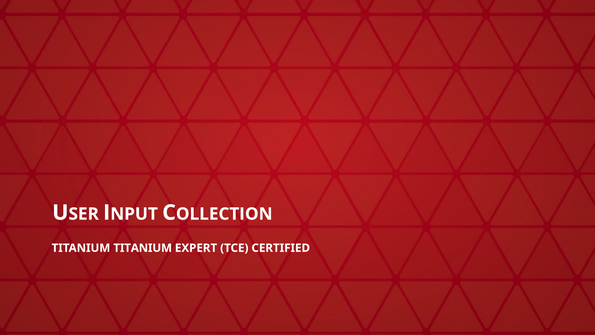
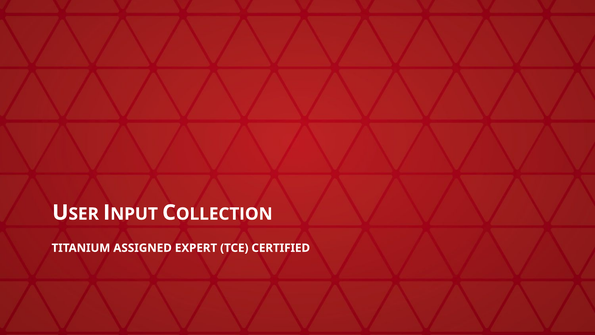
TITANIUM TITANIUM: TITANIUM -> ASSIGNED (143, 248)
